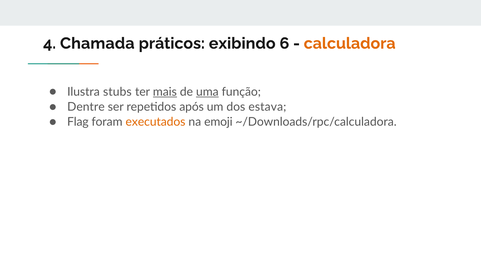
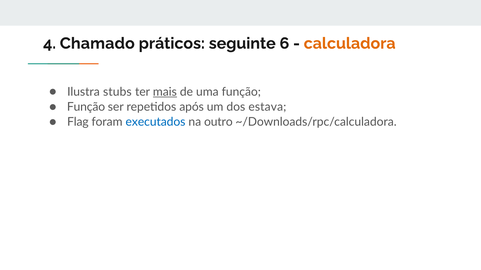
Chamada: Chamada -> Chamado (97, 43)
exibindo: exibindo -> seguinte (242, 43)
uma underline: present -> none (207, 92)
Dentre: Dentre -> Função (86, 107)
executados colour: orange -> blue (155, 122)
emoji: emoji -> outro (218, 122)
